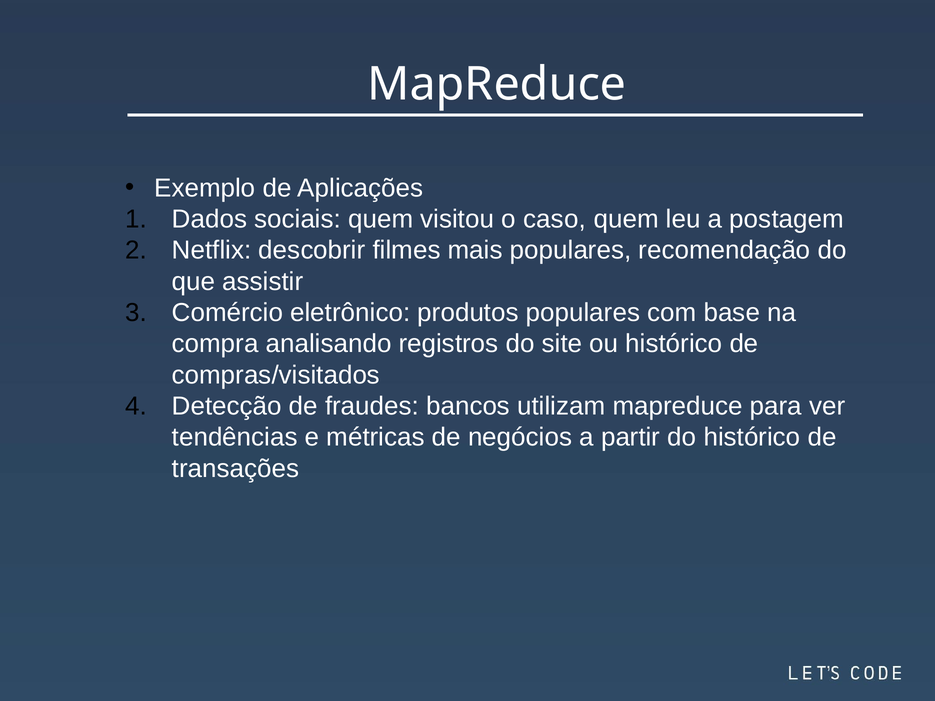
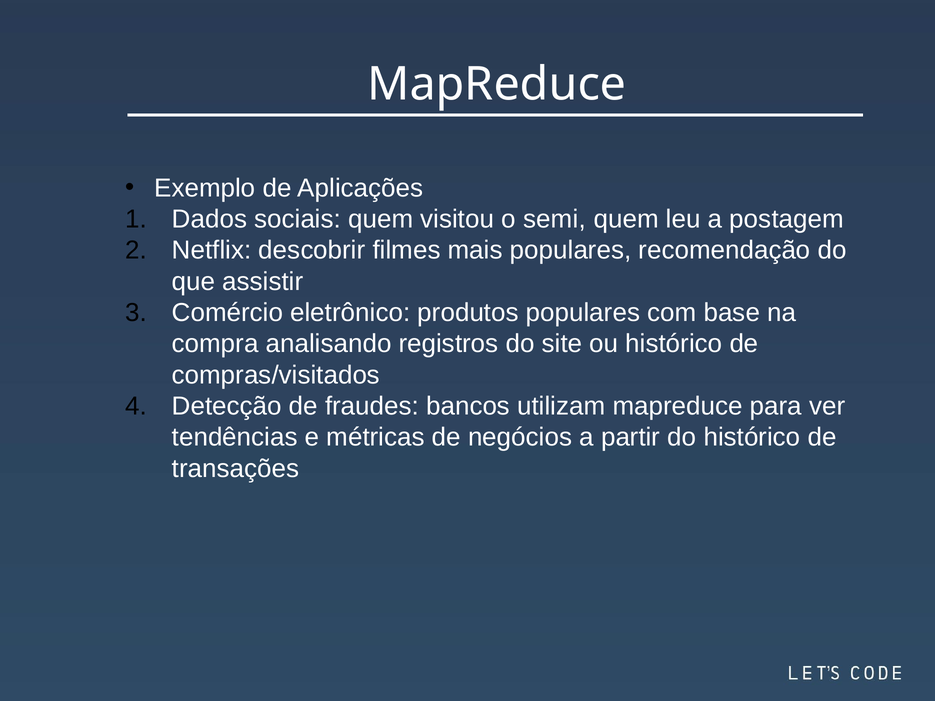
caso: caso -> semi (555, 219)
